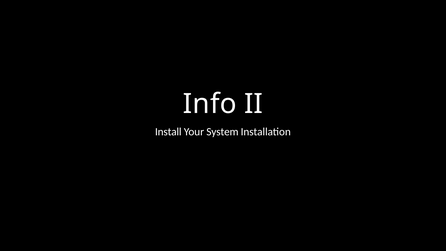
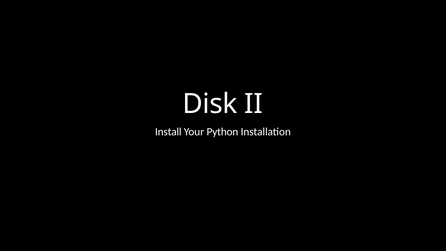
Info: Info -> Disk (210, 104)
System: System -> Python (222, 132)
